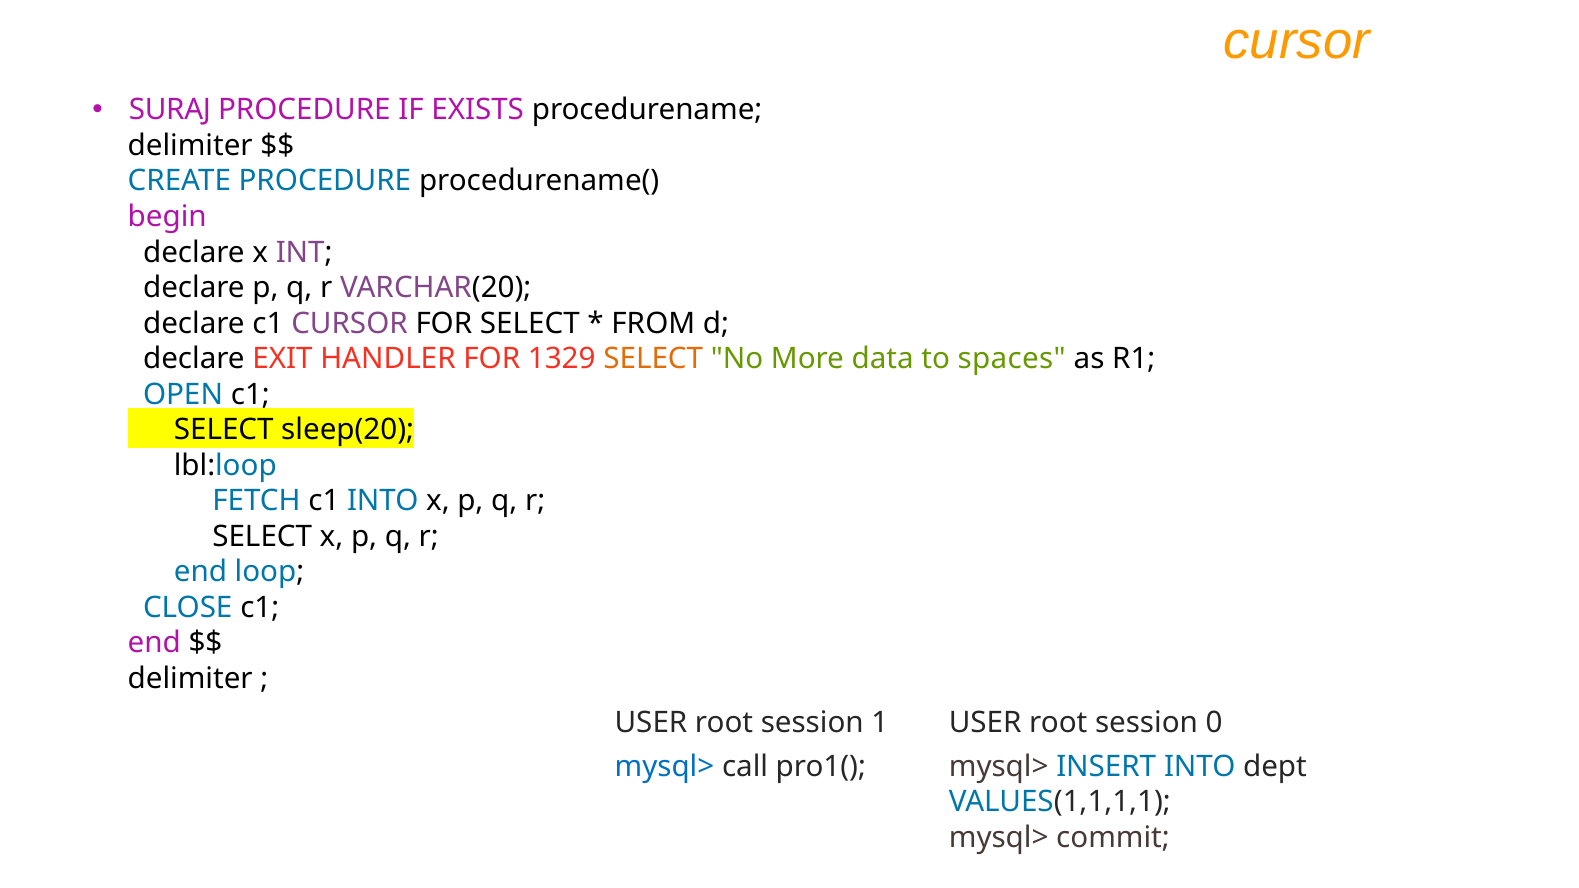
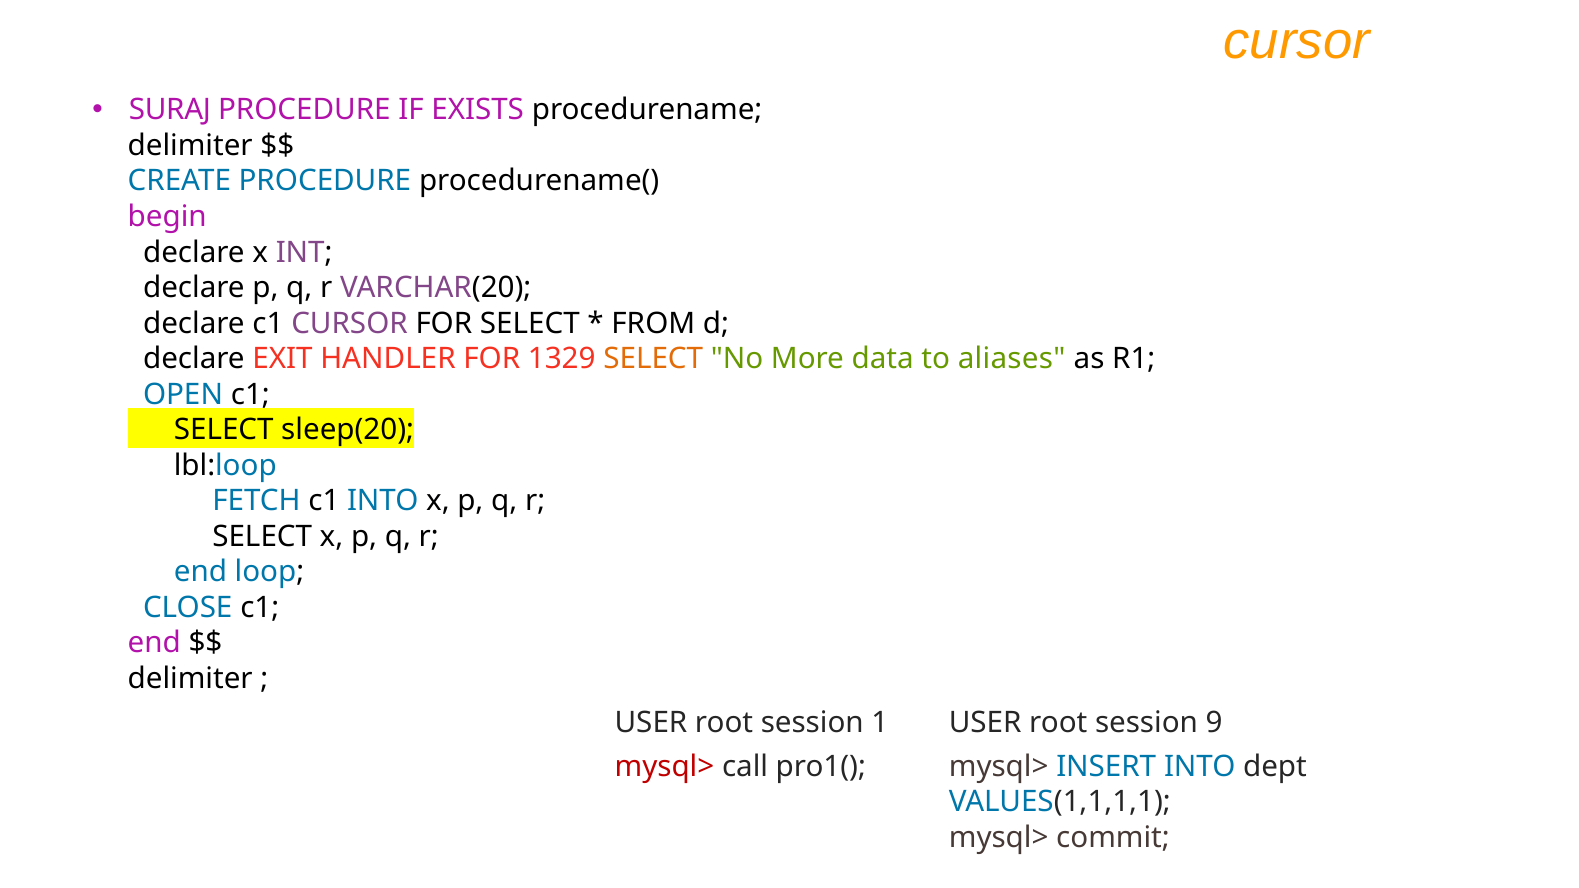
spaces: spaces -> aliases (1012, 359)
0: 0 -> 9 (1214, 723)
mysql> colour: blue -> red (664, 767)
